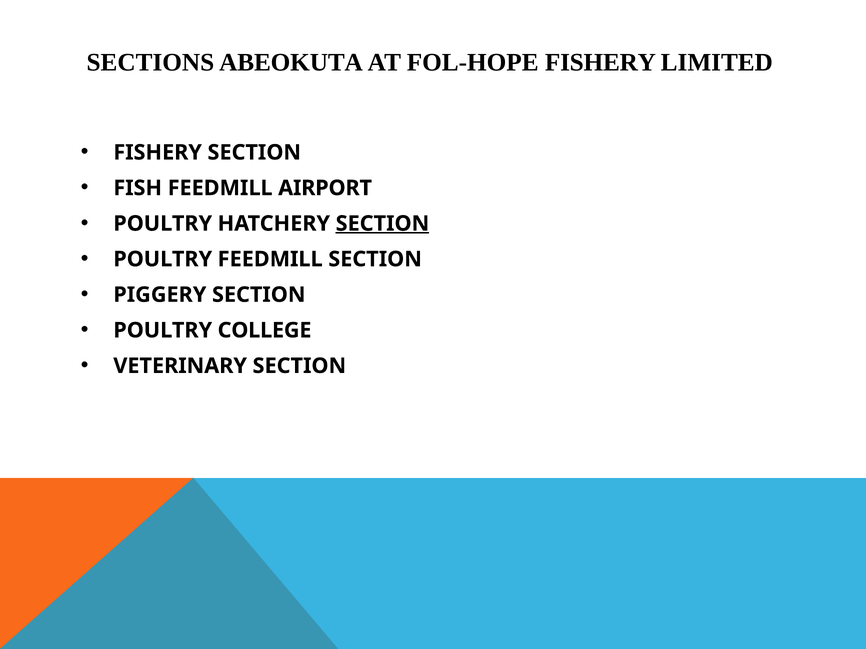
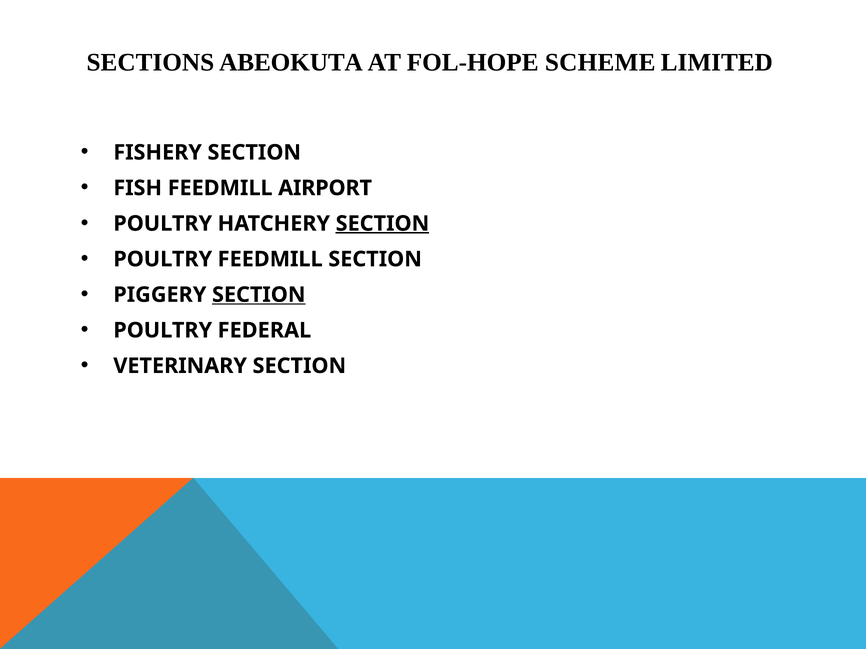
FOL-HOPE FISHERY: FISHERY -> SCHEME (600, 62)
SECTION underline: none -> present (259, 295)
COLLEGE: COLLEGE -> FEDERAL (264, 331)
